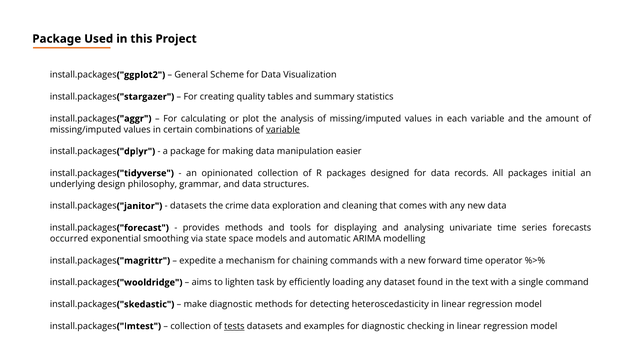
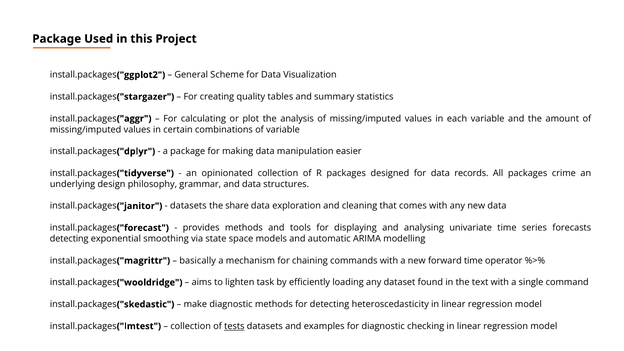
variable underline: present -> none (283, 130)
initial: initial -> crime (564, 173)
crime: crime -> share (237, 206)
occurred: occurred -> detecting (69, 239)
expedite: expedite -> basically (198, 261)
